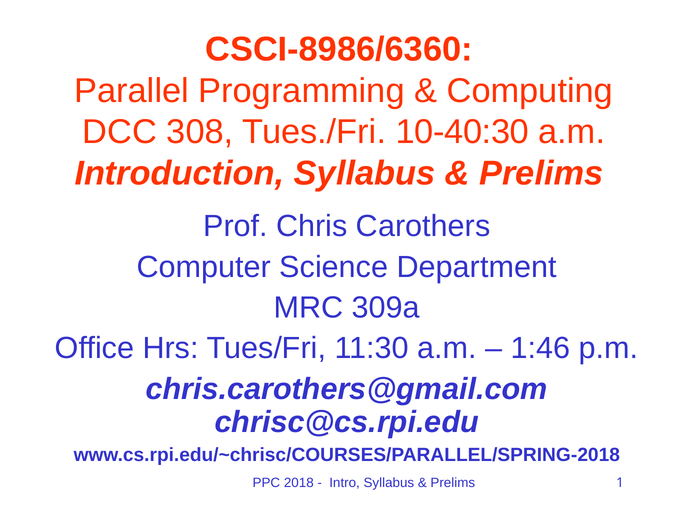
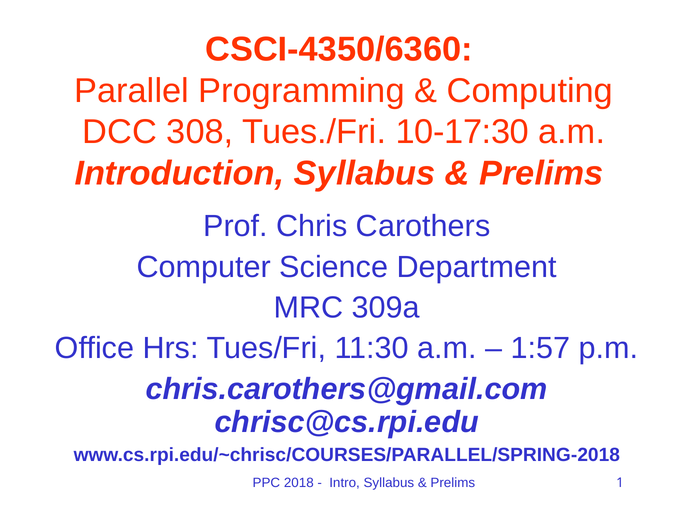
CSCI-8986/6360: CSCI-8986/6360 -> CSCI-4350/6360 (339, 49)
10-40:30: 10-40:30 -> 10-17:30 (462, 132)
1:46: 1:46 -> 1:57 (541, 348)
